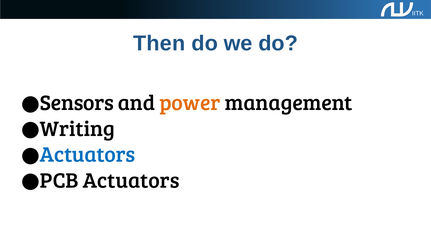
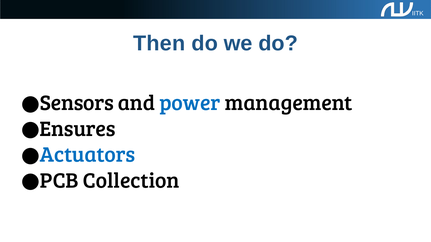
power colour: orange -> blue (190, 103)
Writing: Writing -> Ensures (78, 129)
PCB Actuators: Actuators -> Collection (131, 181)
